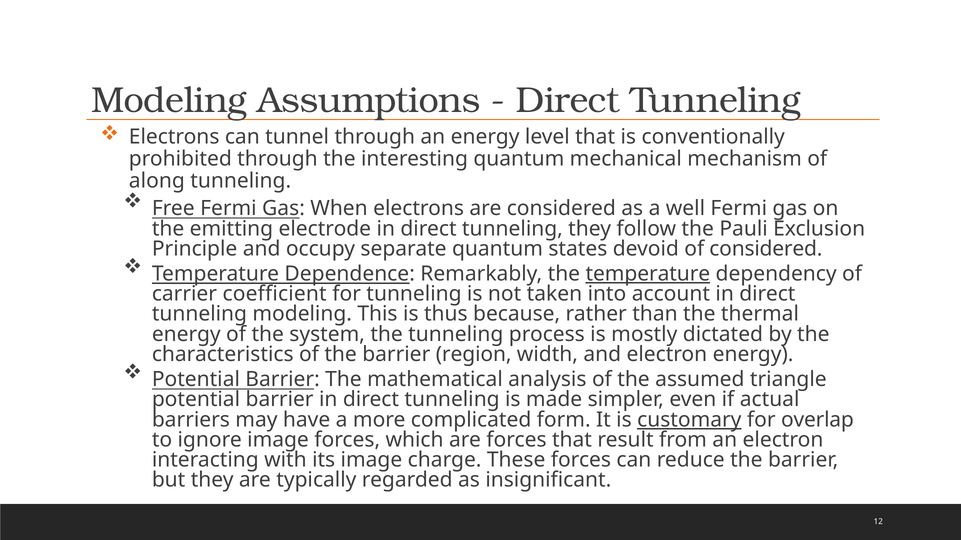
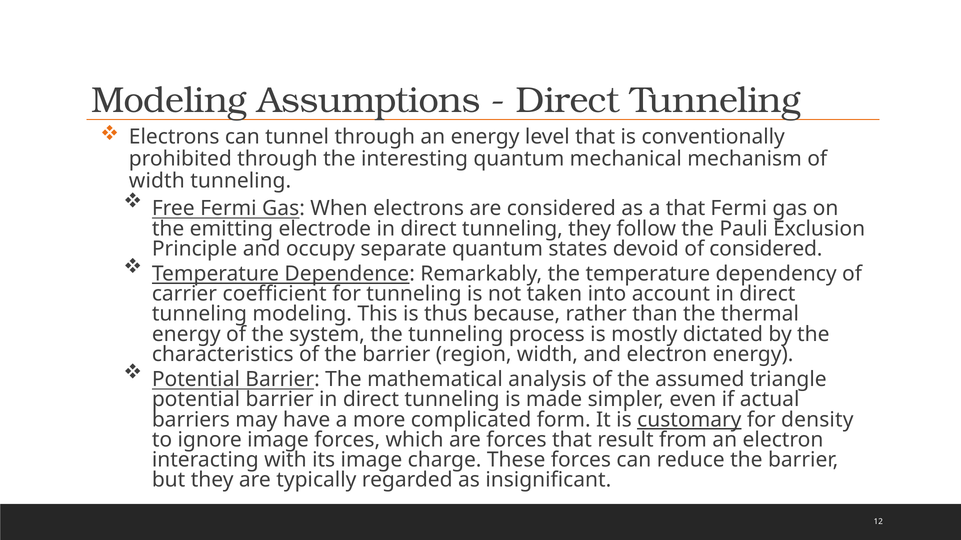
along: along -> width (157, 181)
a well: well -> that (686, 209)
temperature underline: present -> none (648, 274)
overlap: overlap -> density (817, 420)
